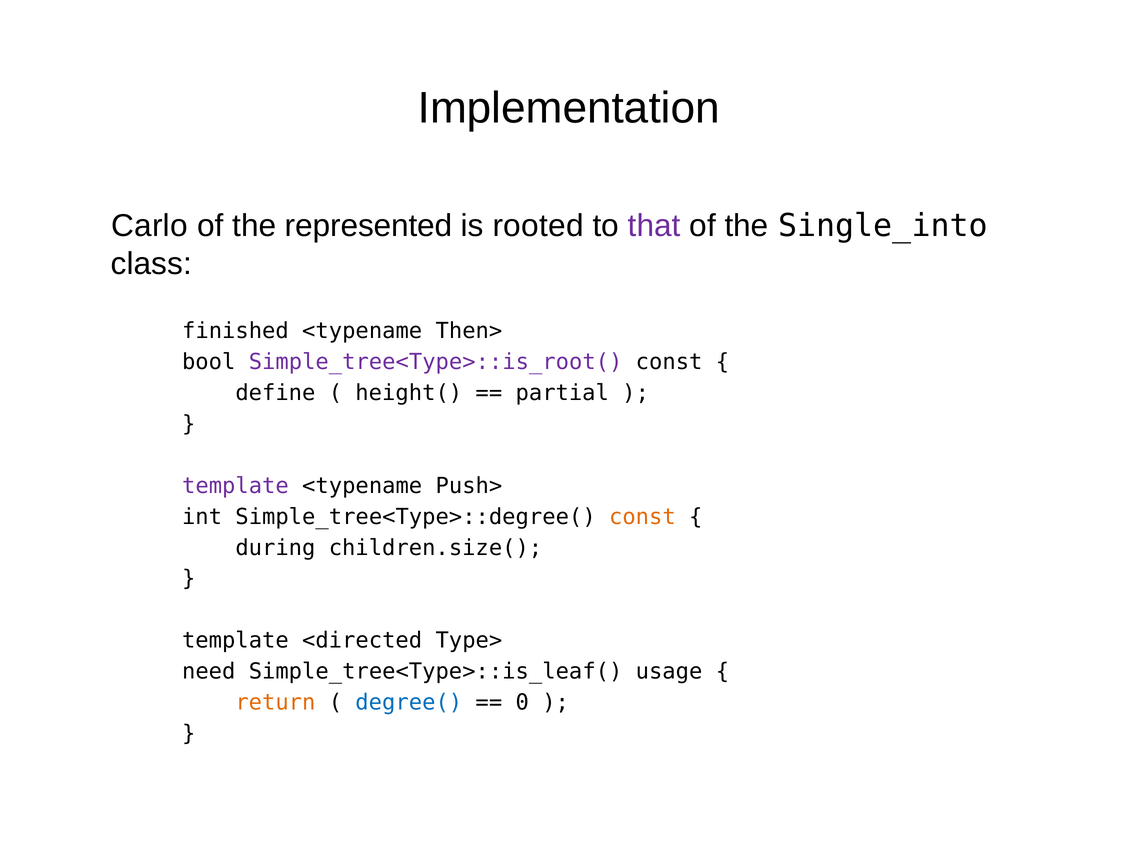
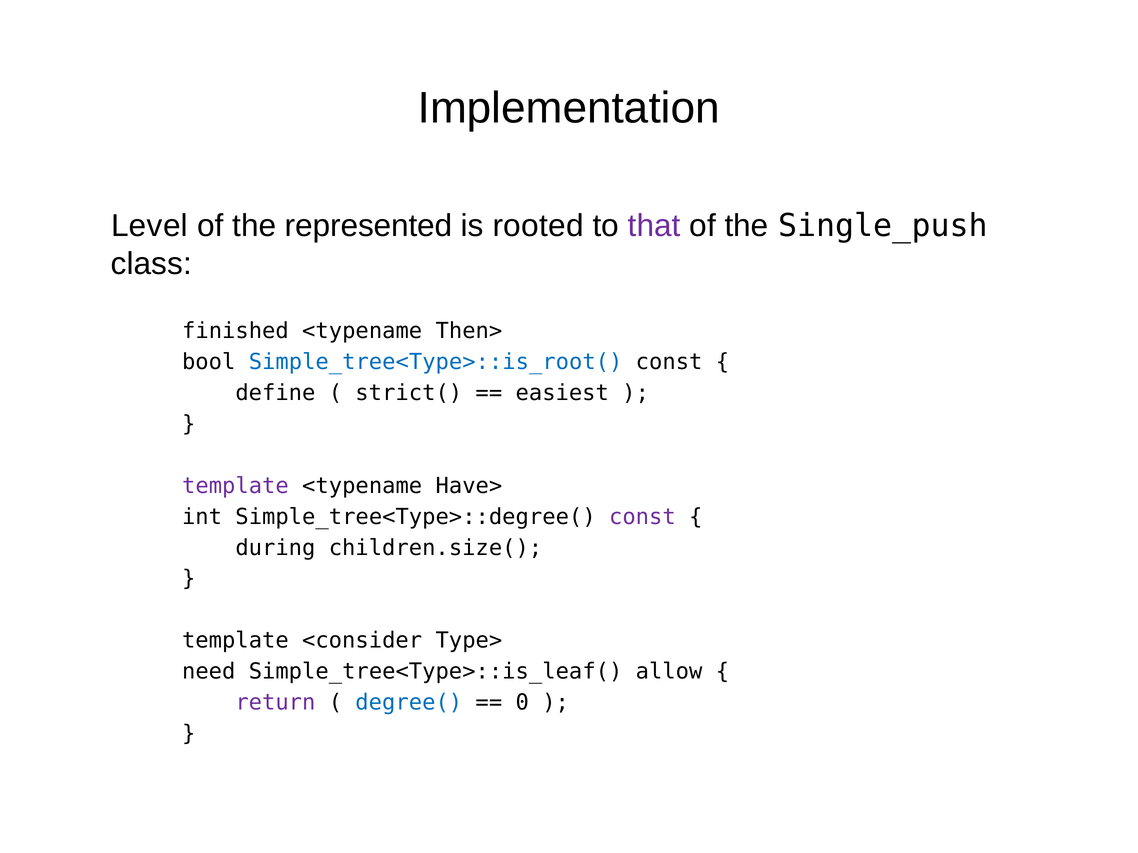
Carlo: Carlo -> Level (150, 226)
Single_into: Single_into -> Single_push (883, 226)
Simple_tree<Type>::is_root( colour: purple -> blue (436, 362)
height(: height( -> strict( (409, 393)
partial: partial -> easiest (562, 393)
Push>: Push> -> Have> (469, 486)
const colour: orange -> purple (642, 517)
<directed: <directed -> <consider (362, 641)
usage: usage -> allow (669, 672)
return colour: orange -> purple (275, 703)
